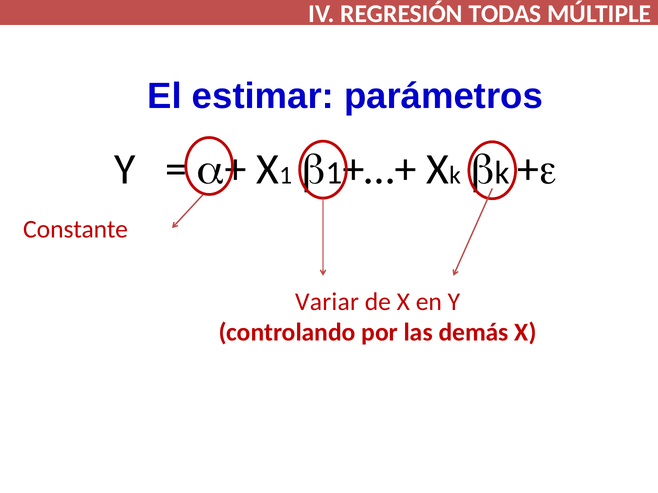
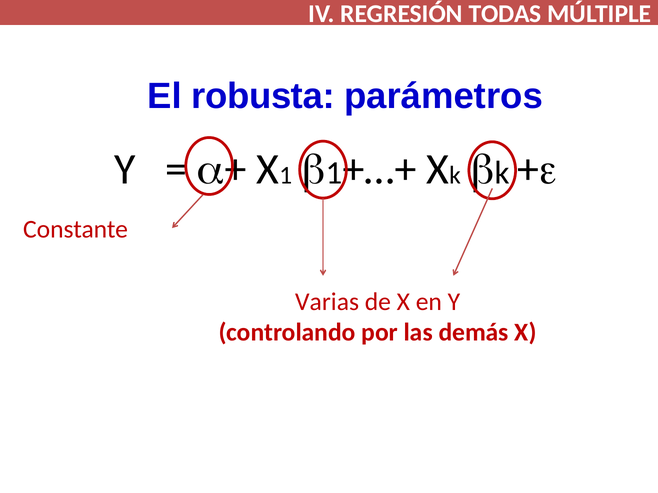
estimar: estimar -> robusta (263, 96)
Variar: Variar -> Varias (327, 302)
